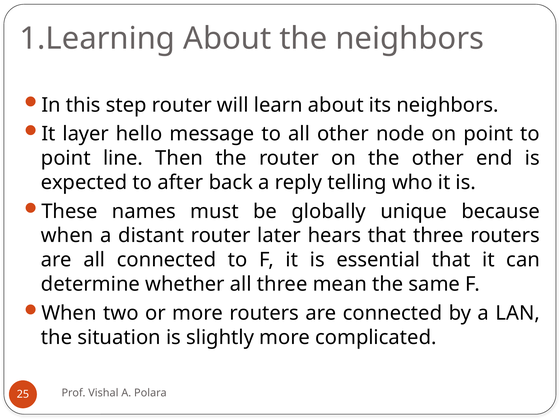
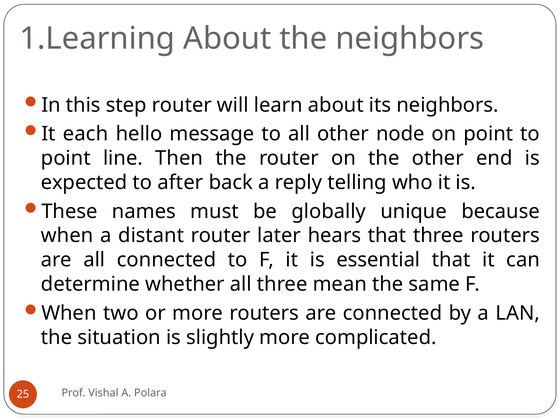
layer: layer -> each (86, 134)
